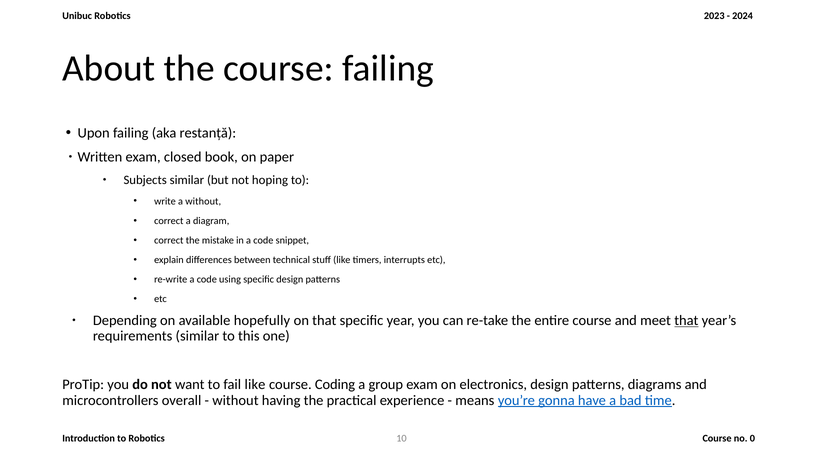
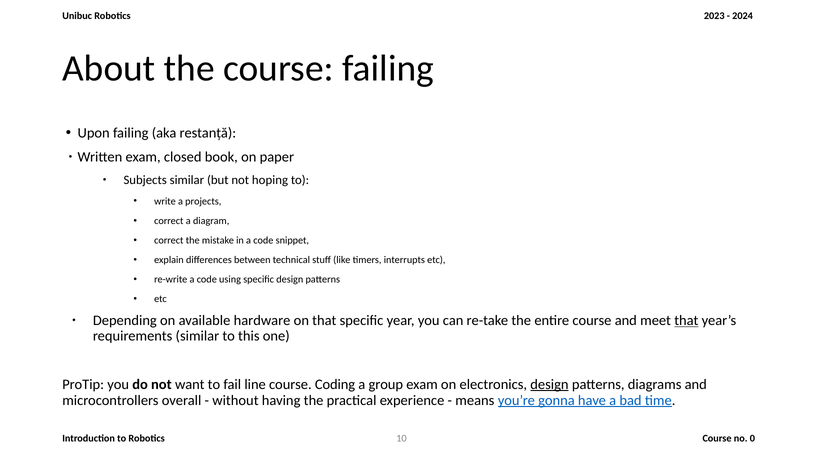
a without: without -> projects (203, 201)
hopefully: hopefully -> hardware (262, 321)
fail like: like -> line (255, 385)
design underline: none -> present (549, 385)
